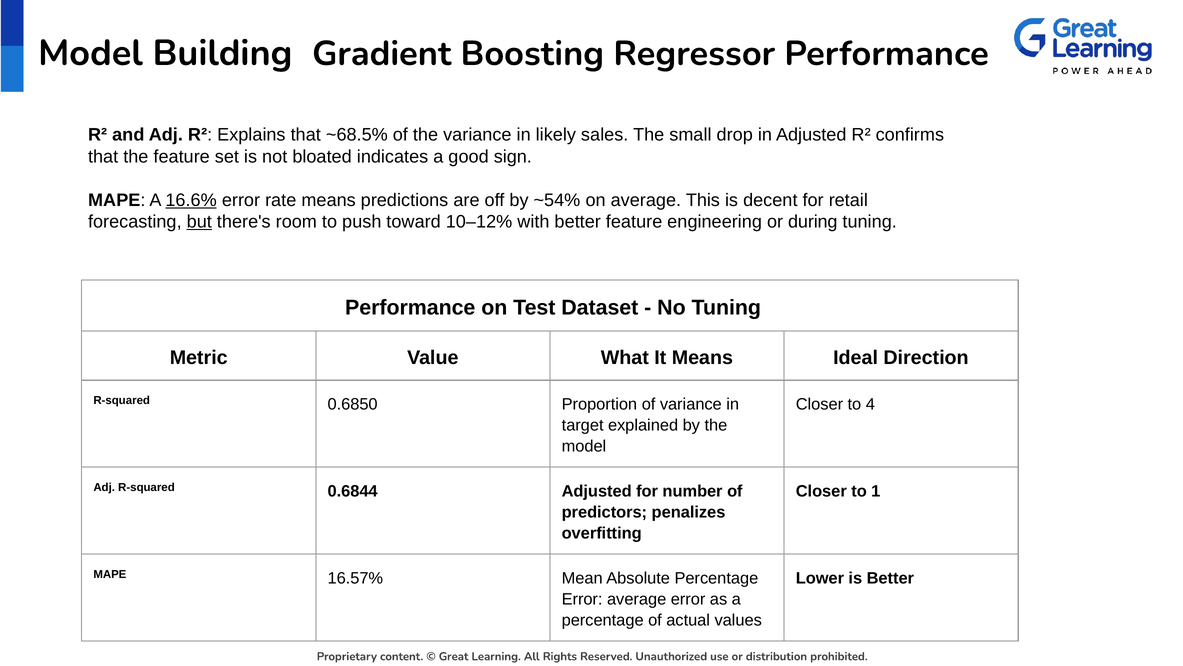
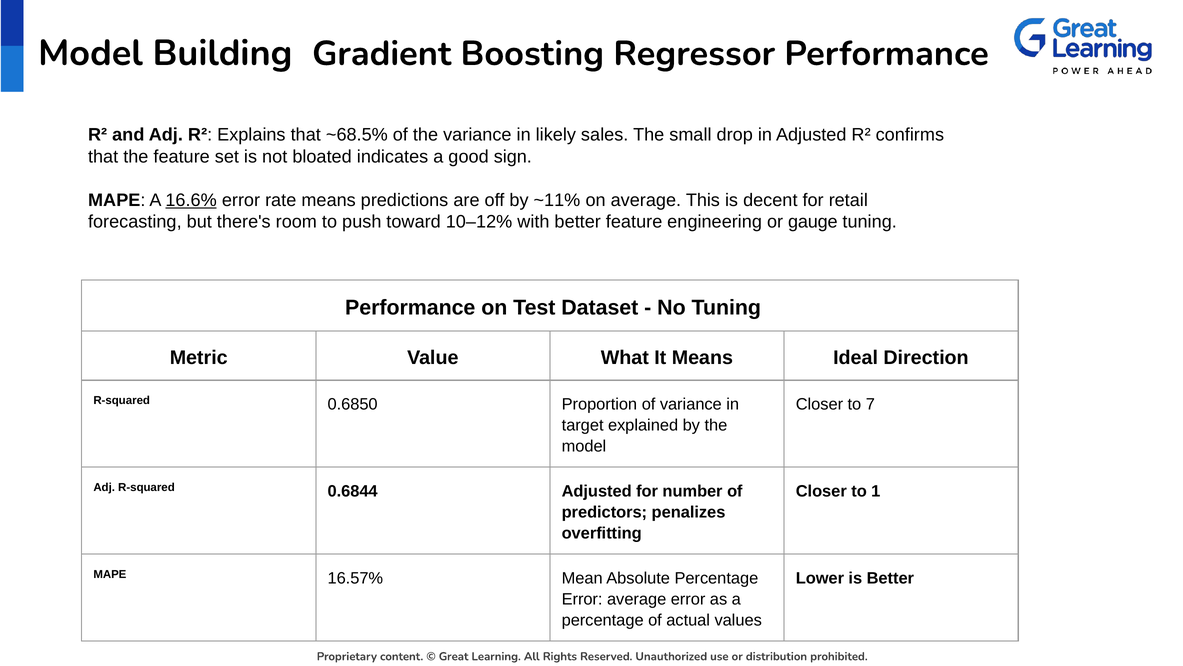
~54%: ~54% -> ~11% (557, 200)
but underline: present -> none (199, 222)
during: during -> gauge (813, 222)
4: 4 -> 7 (870, 404)
